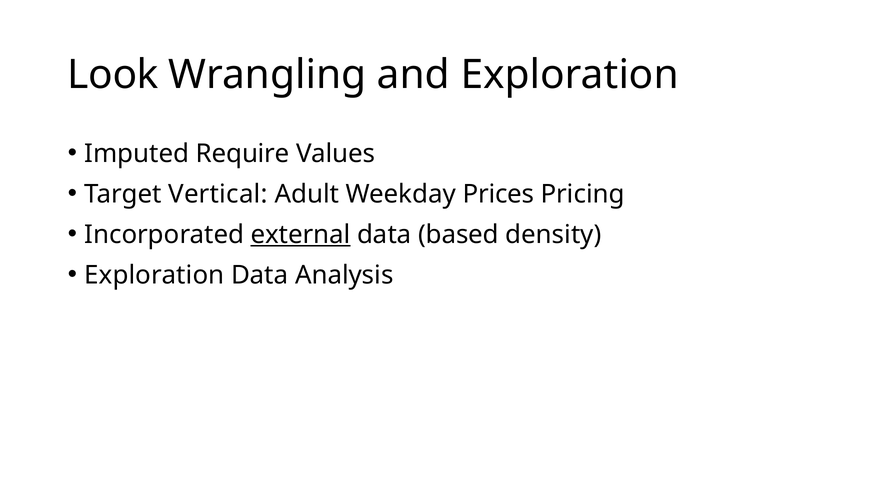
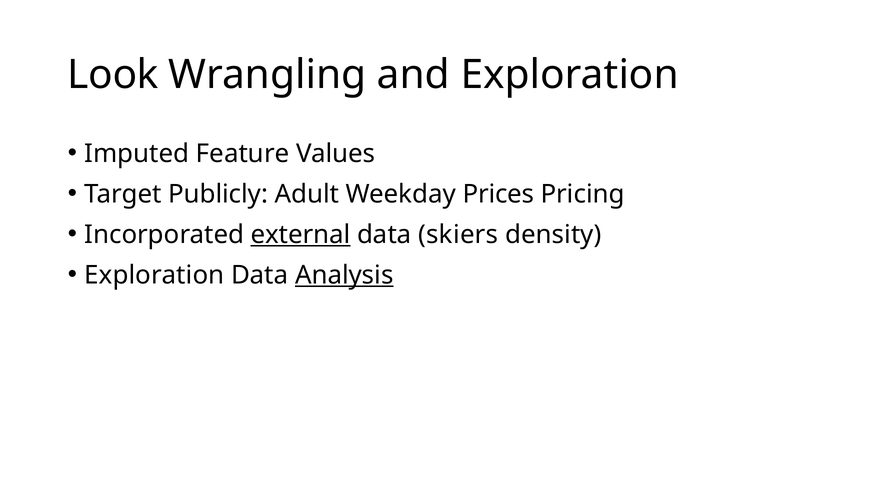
Require: Require -> Feature (243, 154)
Vertical: Vertical -> Publicly (218, 194)
based: based -> skiers (458, 235)
Analysis underline: none -> present (344, 275)
